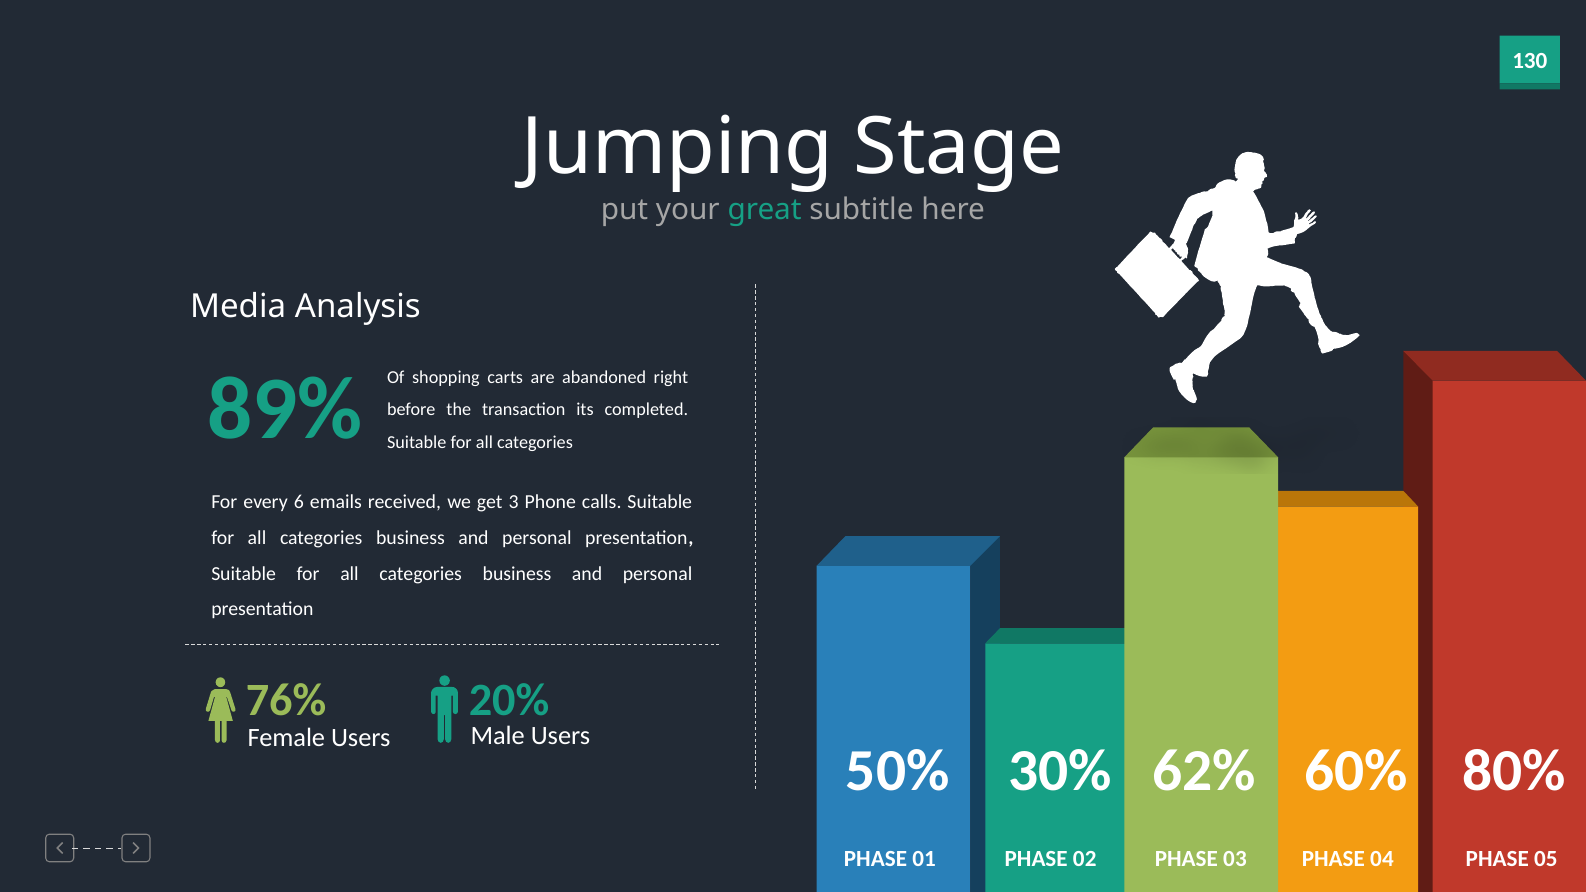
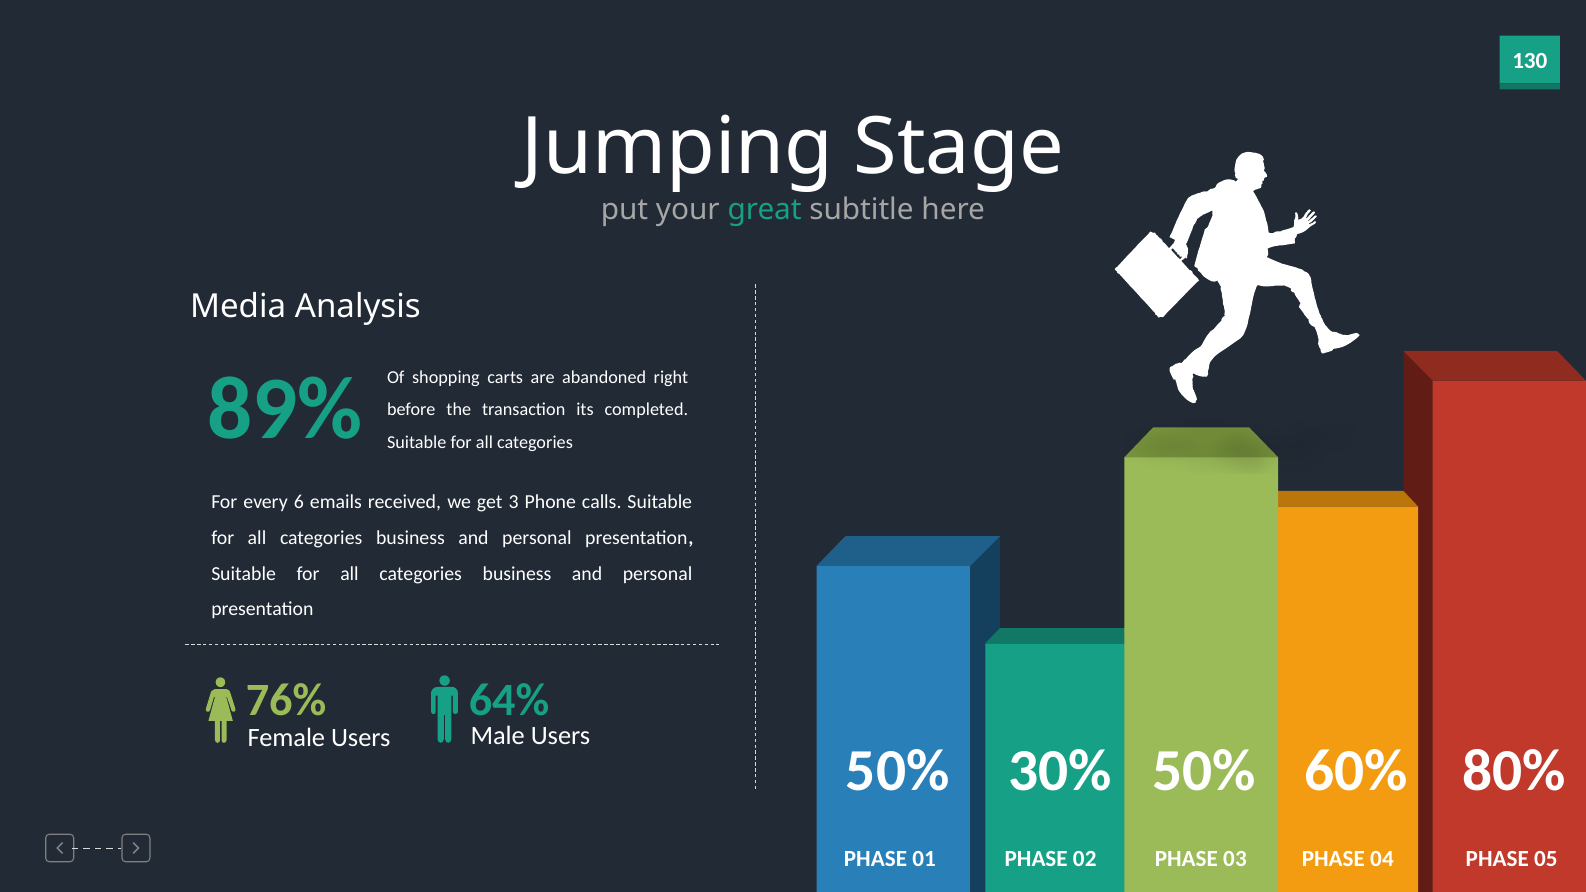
20%: 20% -> 64% (509, 700)
30% 62%: 62% -> 50% (1204, 771)
